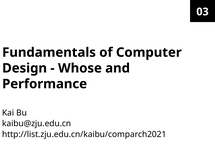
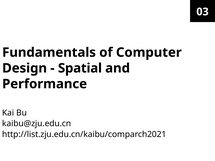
Whose: Whose -> Spatial (80, 68)
